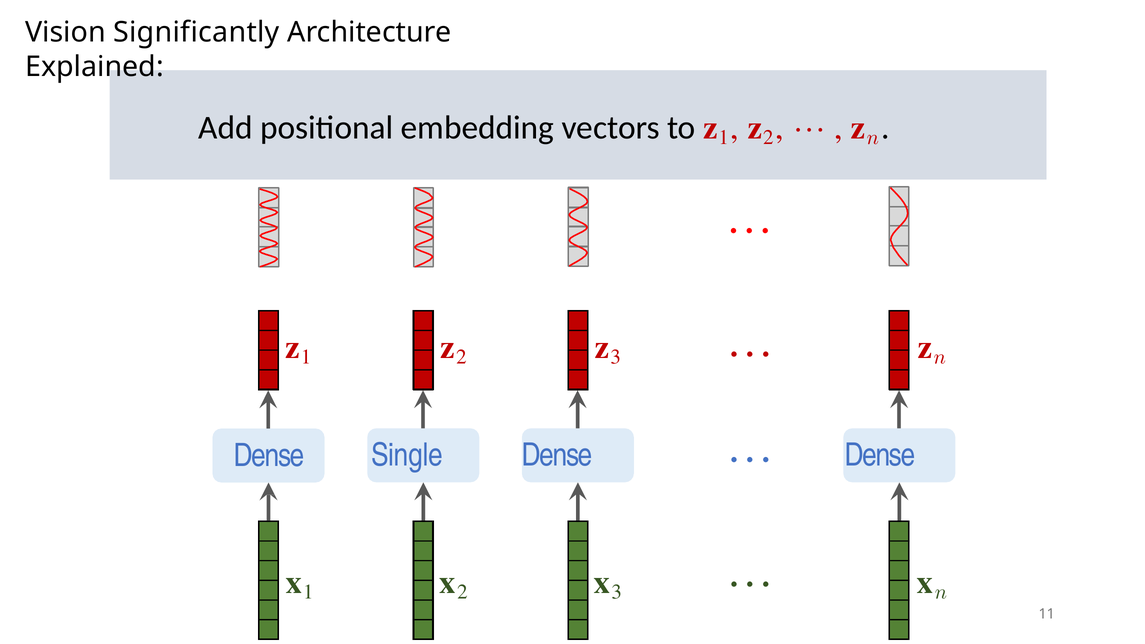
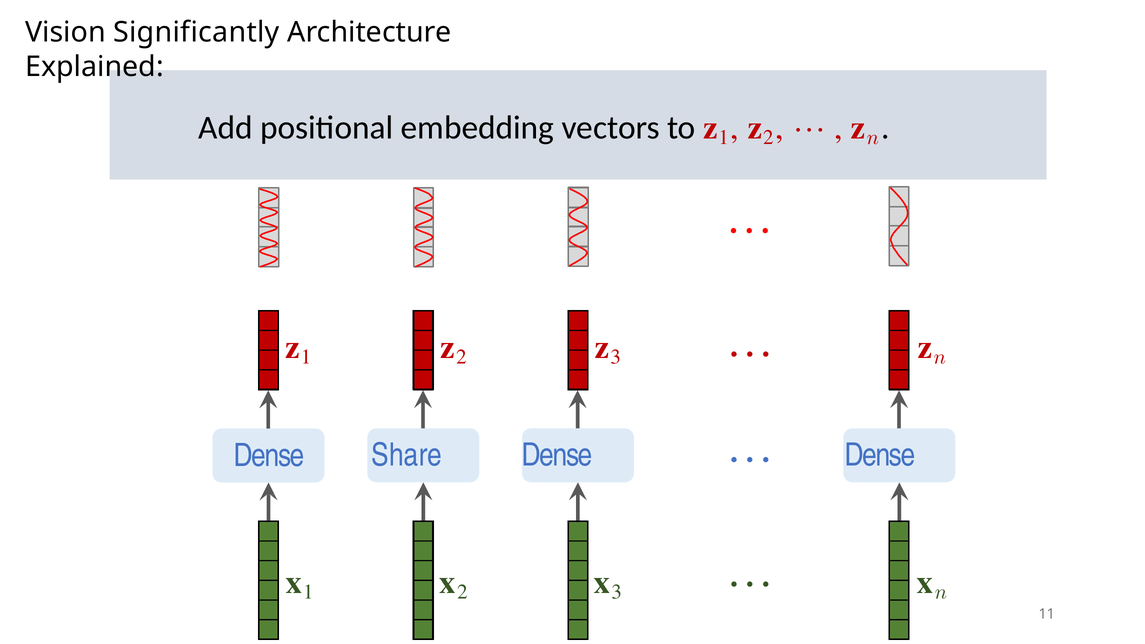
Single: Single -> Share (407, 455)
